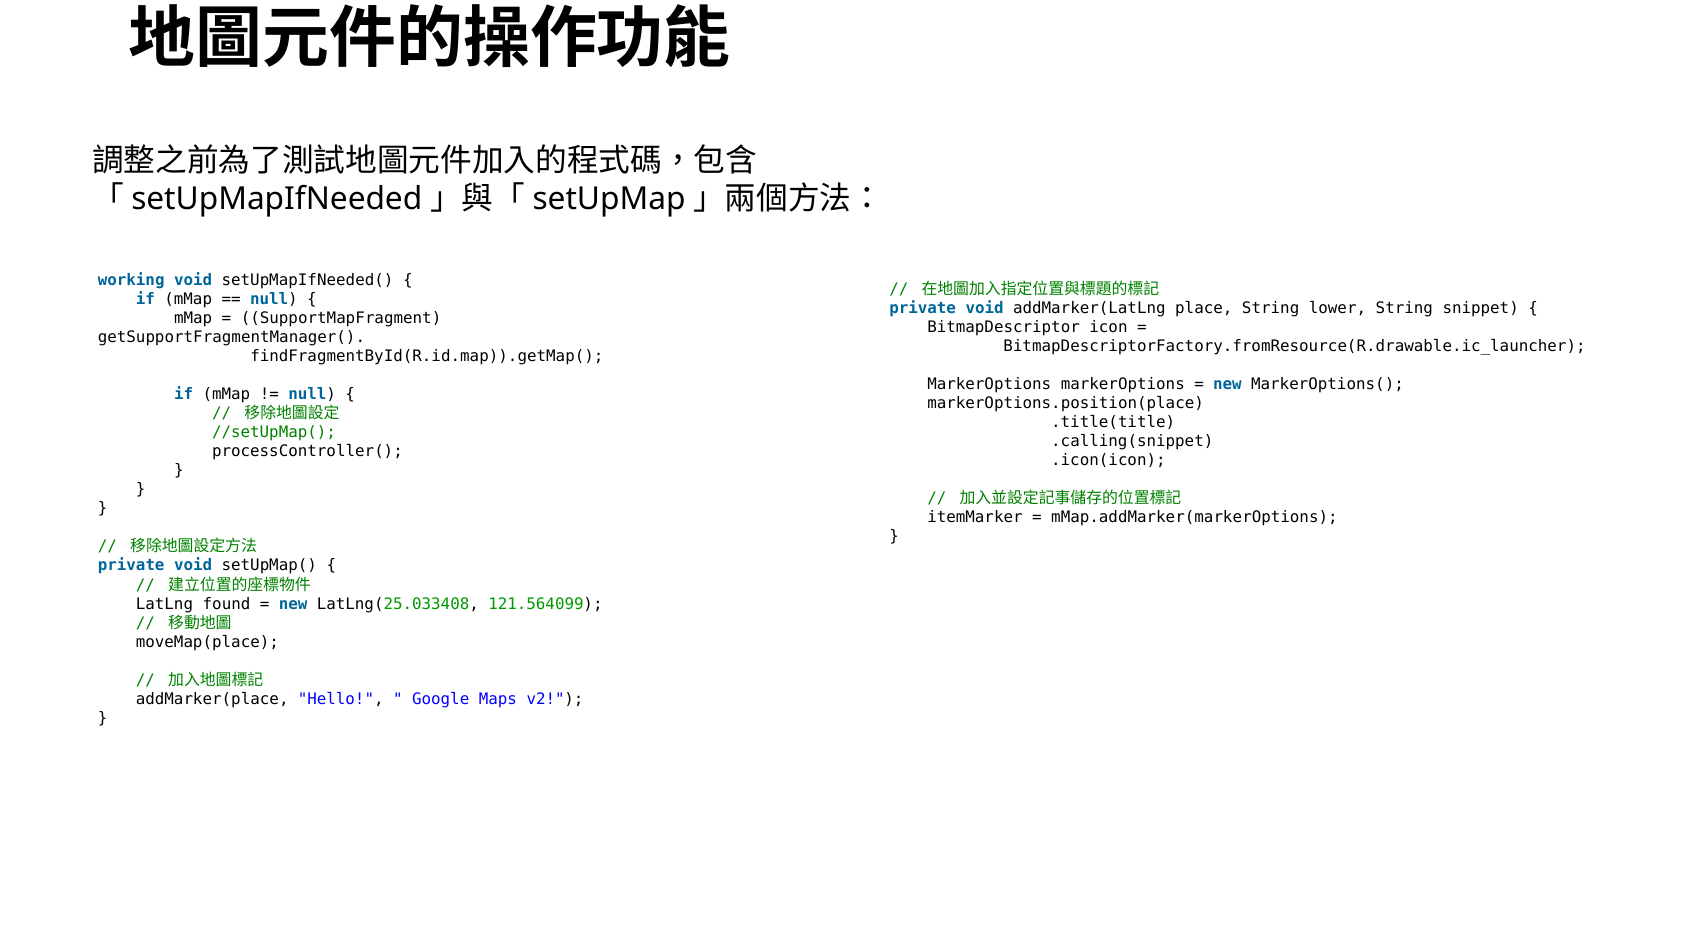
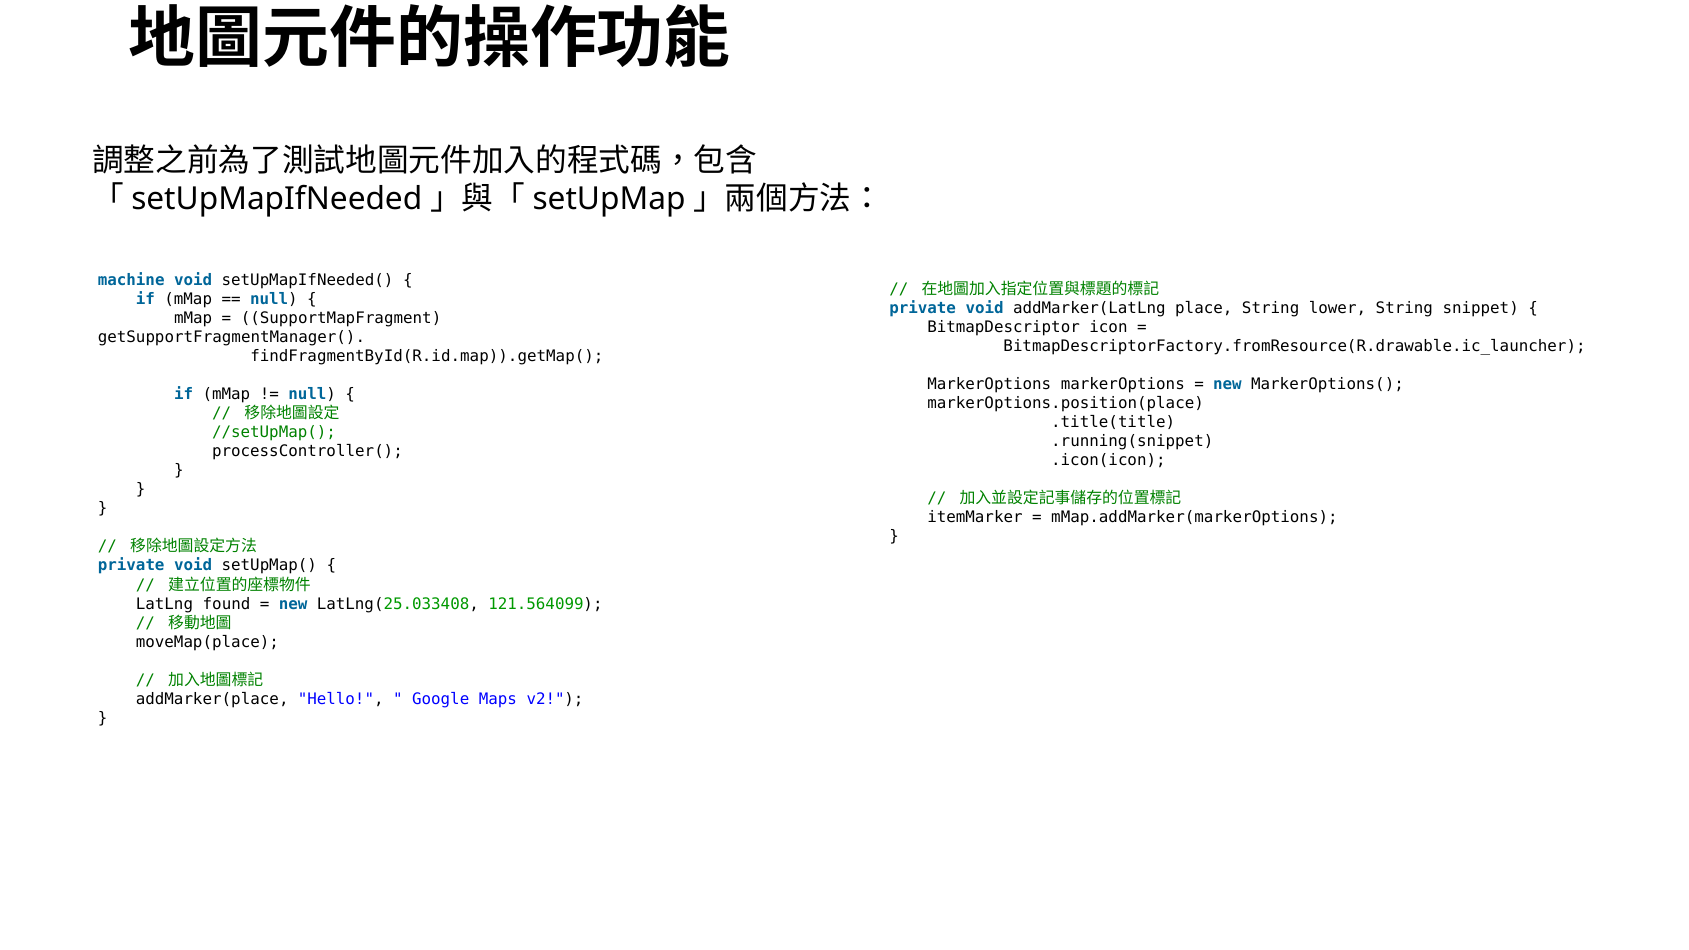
working: working -> machine (131, 280)
.calling(snippet: .calling(snippet -> .running(snippet (1132, 441)
